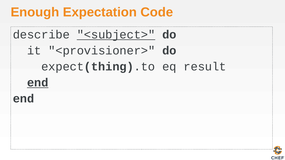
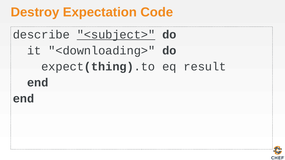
Enough: Enough -> Destroy (35, 12)
<provisioner>: <provisioner> -> <downloading> (102, 51)
end underline: present -> none (38, 83)
